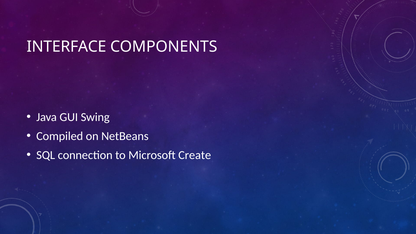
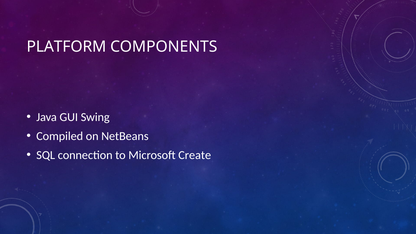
INTERFACE: INTERFACE -> PLATFORM (66, 47)
